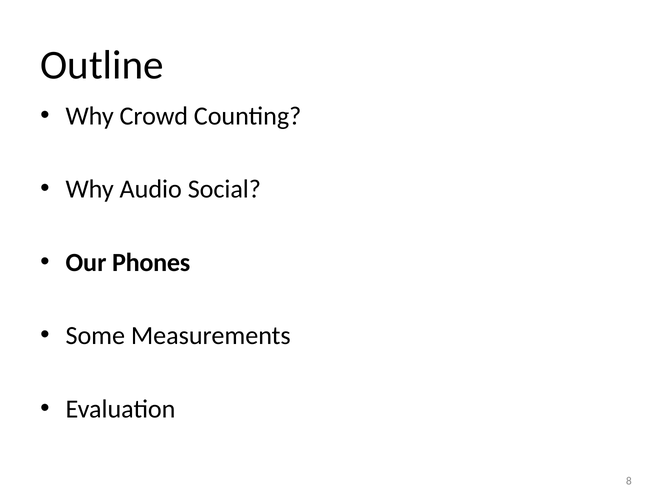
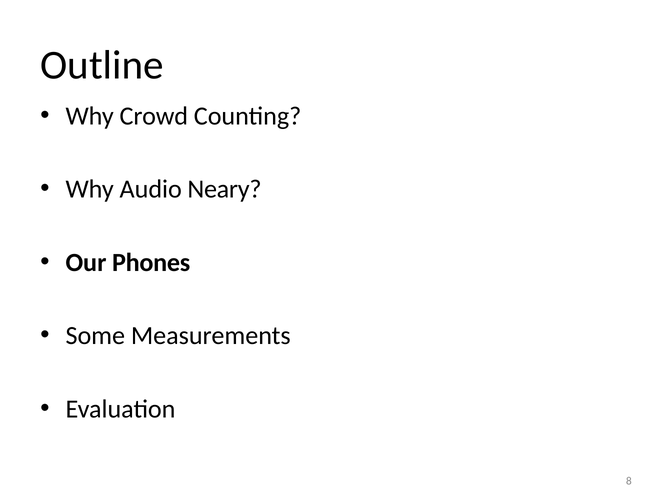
Social: Social -> Neary (224, 189)
